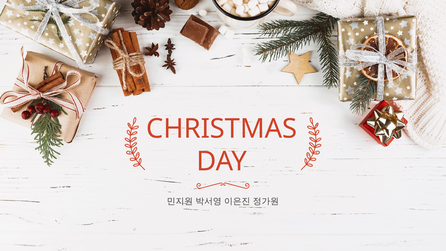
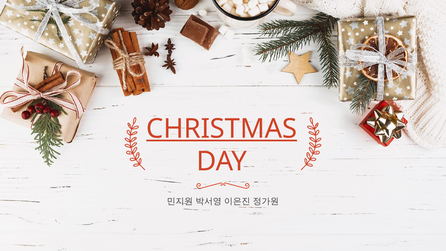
CHRISTMAS underline: none -> present (222, 129)
